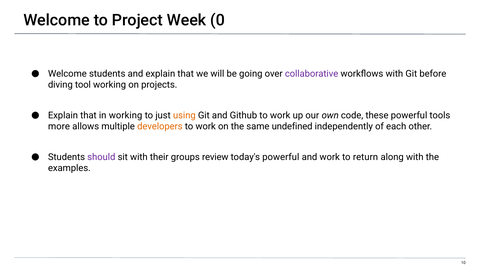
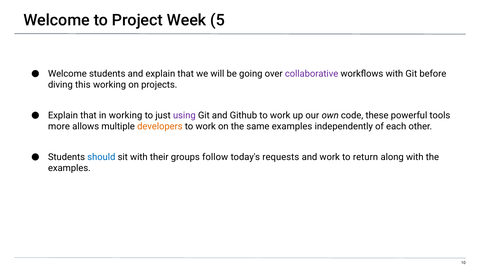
0: 0 -> 5 (218, 20)
tool: tool -> this (83, 85)
using colour: orange -> purple (184, 115)
same undefined: undefined -> examples (292, 127)
should colour: purple -> blue (101, 157)
review: review -> follow (215, 157)
today's powerful: powerful -> requests (281, 157)
